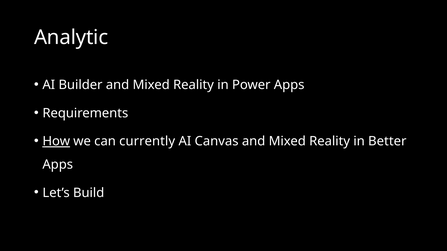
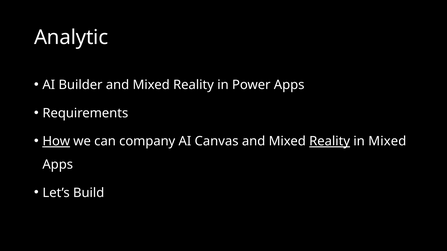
currently: currently -> company (147, 141)
Reality underline: none -> present (330, 141)
in Better: Better -> Mixed (387, 141)
